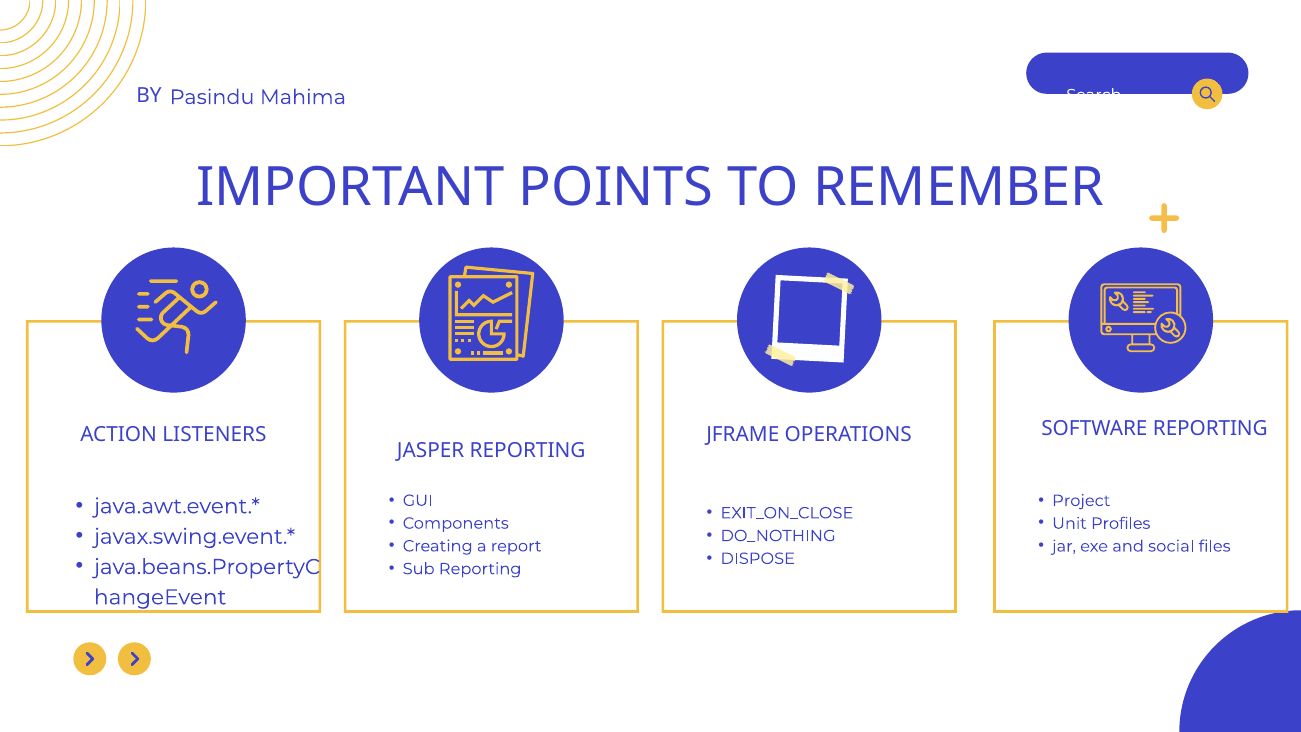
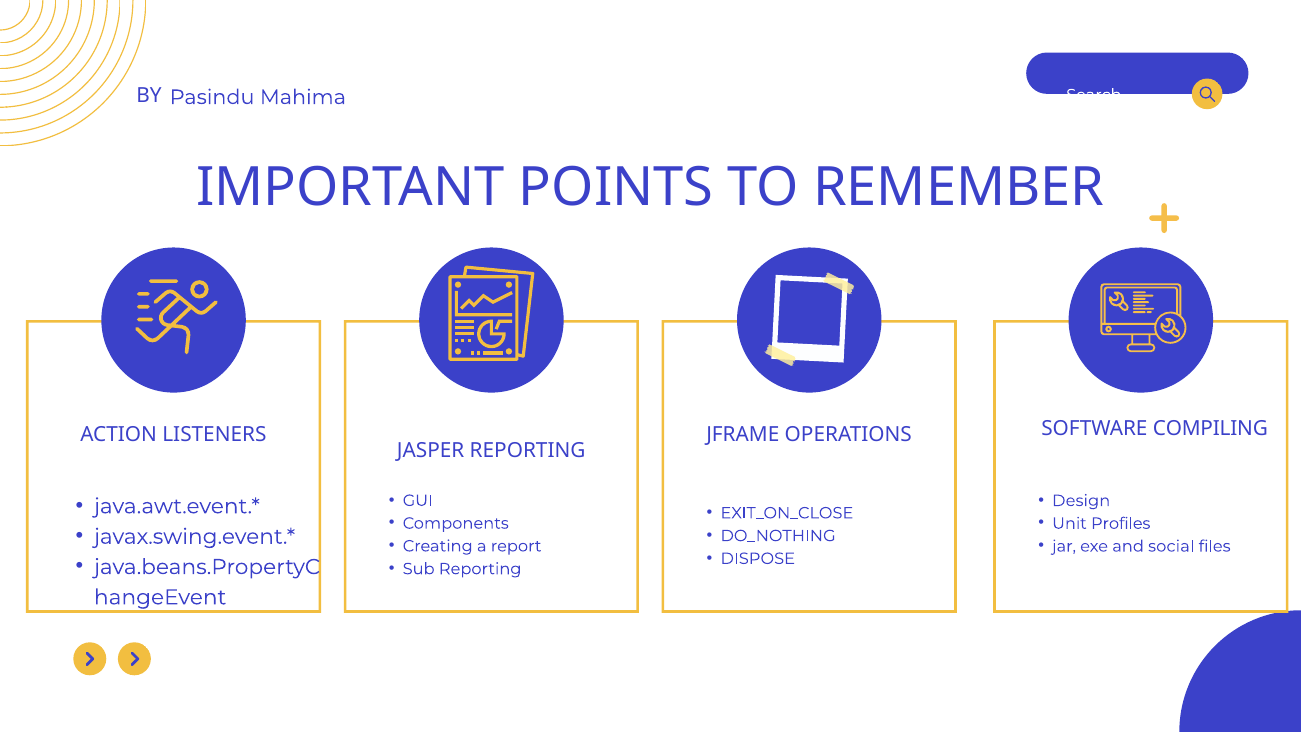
SOFTWARE REPORTING: REPORTING -> COMPILING (1210, 429)
Project: Project -> Design (1081, 501)
